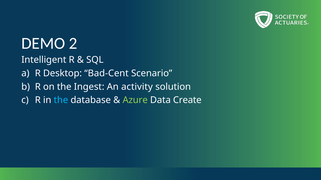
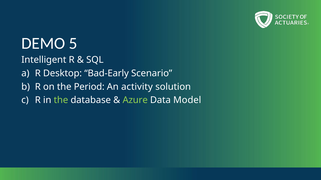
2: 2 -> 5 (73, 44)
Bad-Cent: Bad-Cent -> Bad-Early (107, 73)
Ingest: Ingest -> Period (89, 87)
the colour: light blue -> light green (61, 100)
Create: Create -> Model (187, 100)
